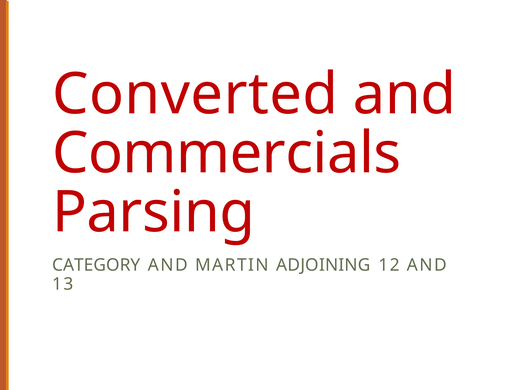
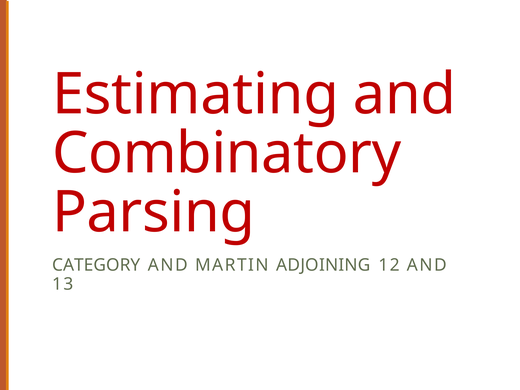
Converted: Converted -> Estimating (195, 95)
Commercials: Commercials -> Combinatory (227, 153)
